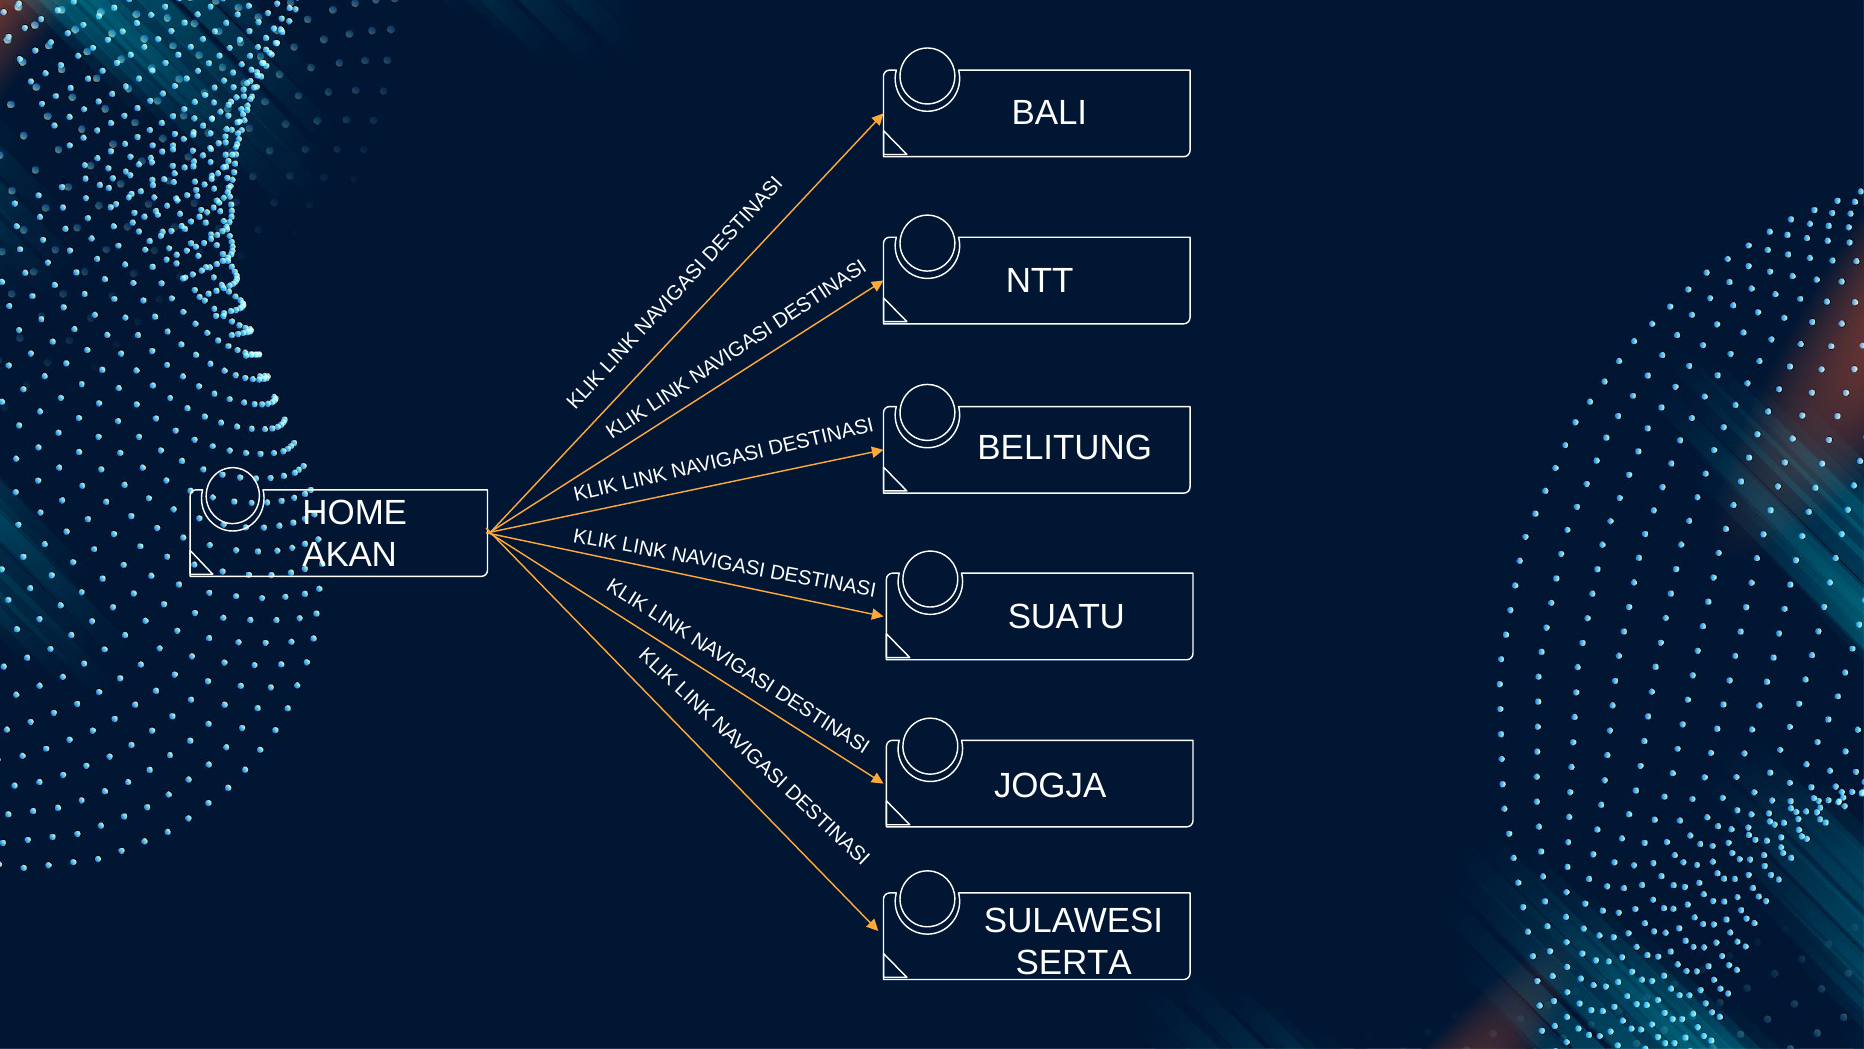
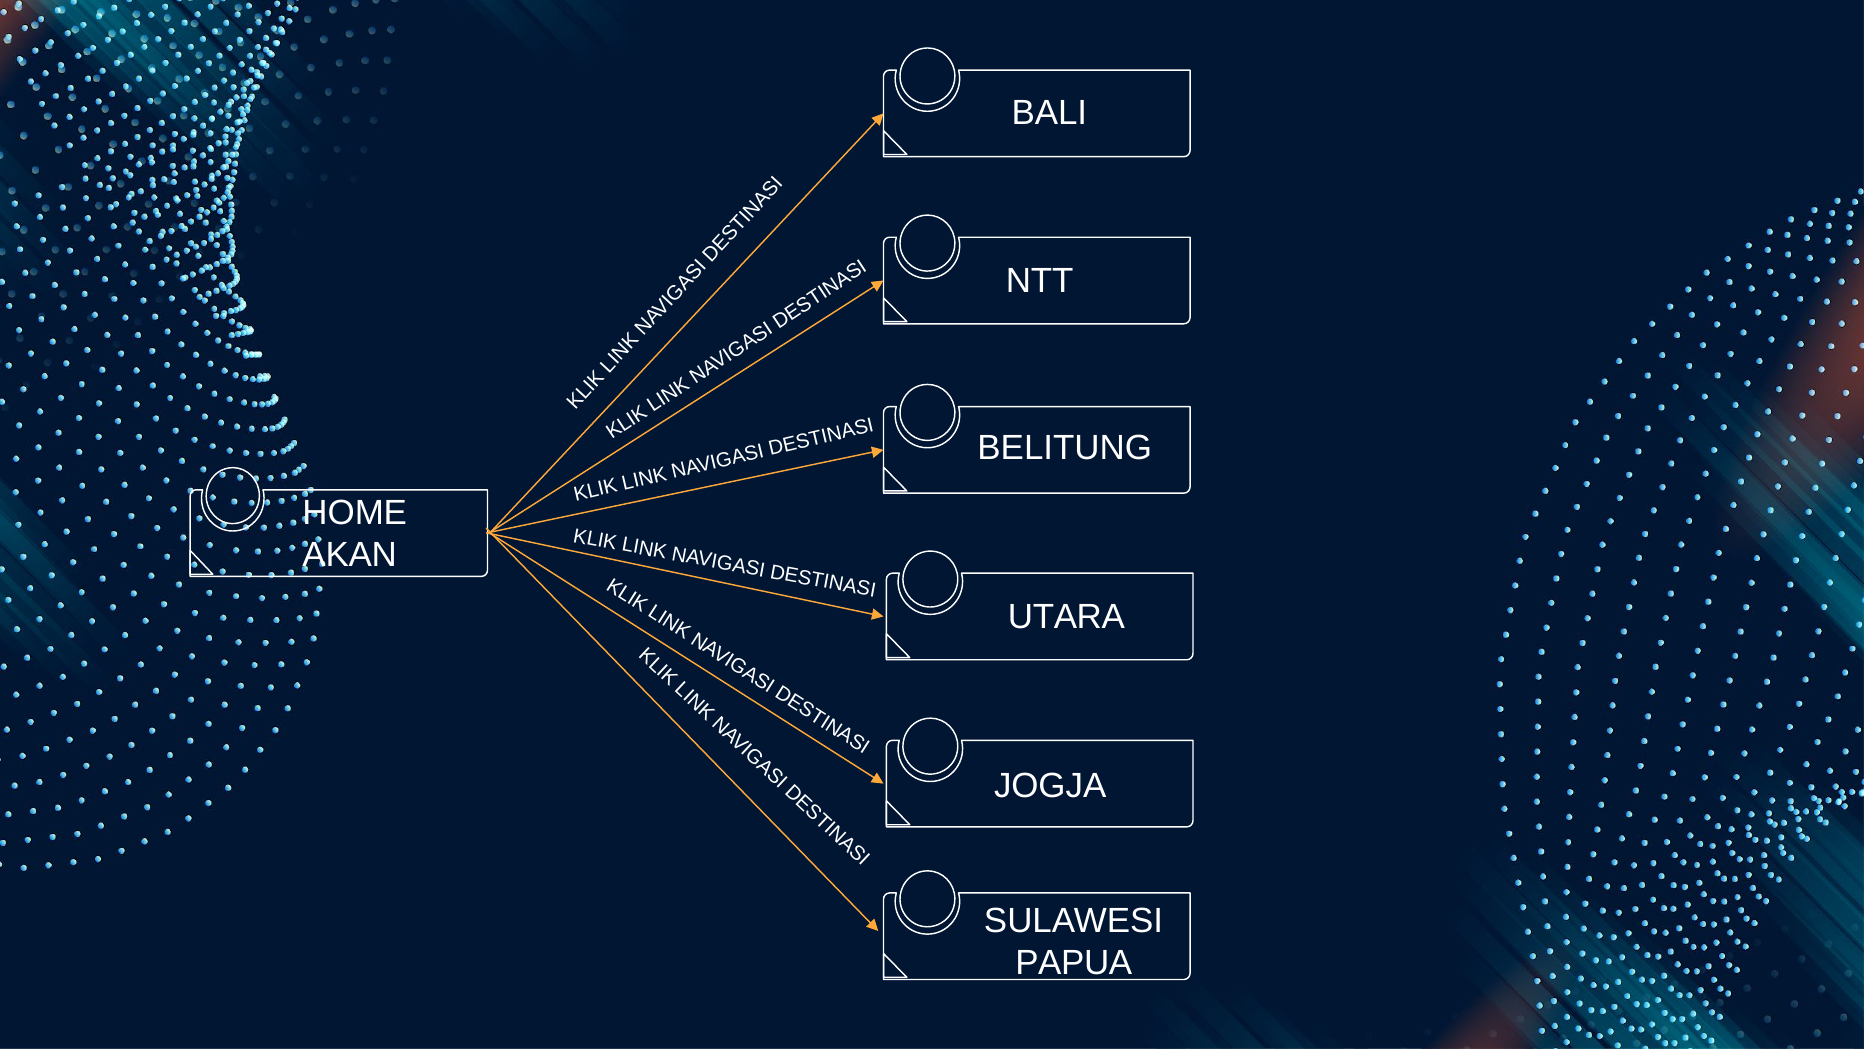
SUATU: SUATU -> UTARA (1066, 617)
SERTA: SERTA -> PAPUA (1074, 962)
